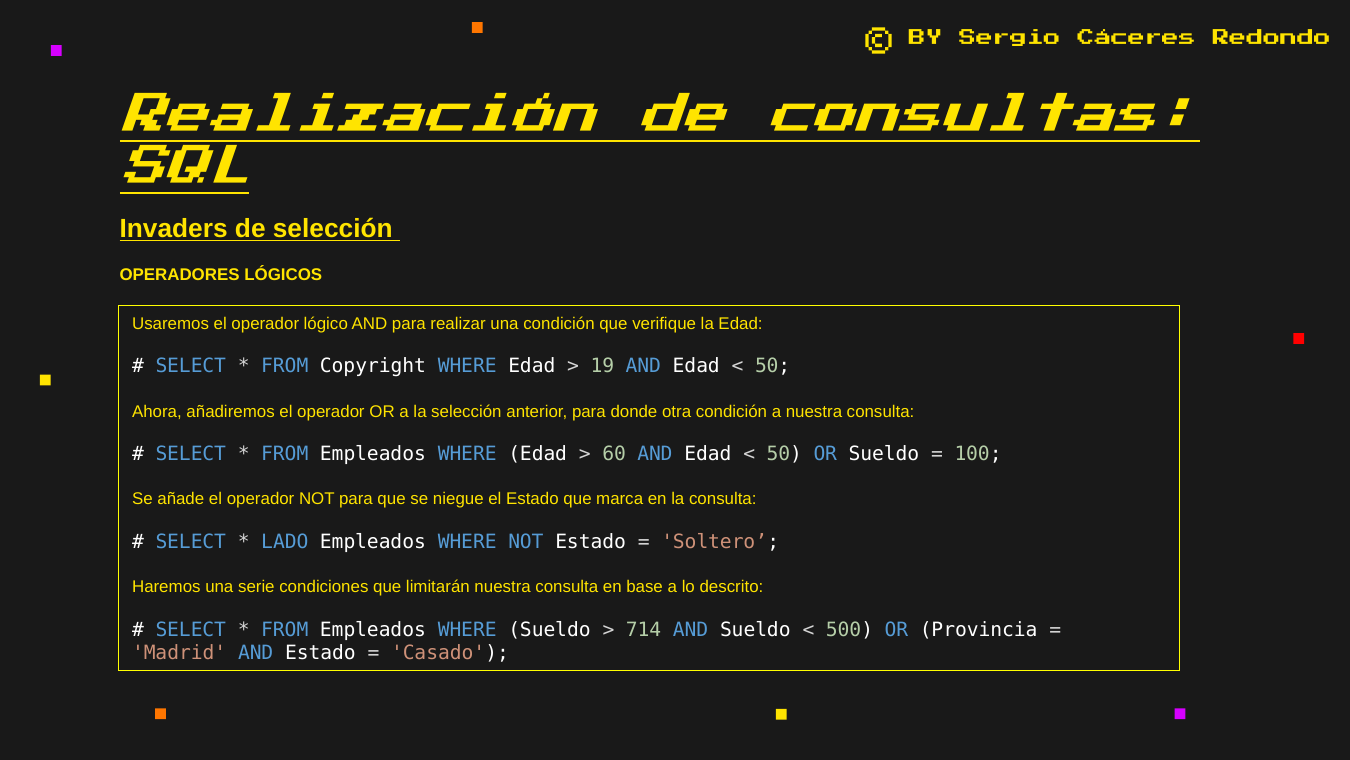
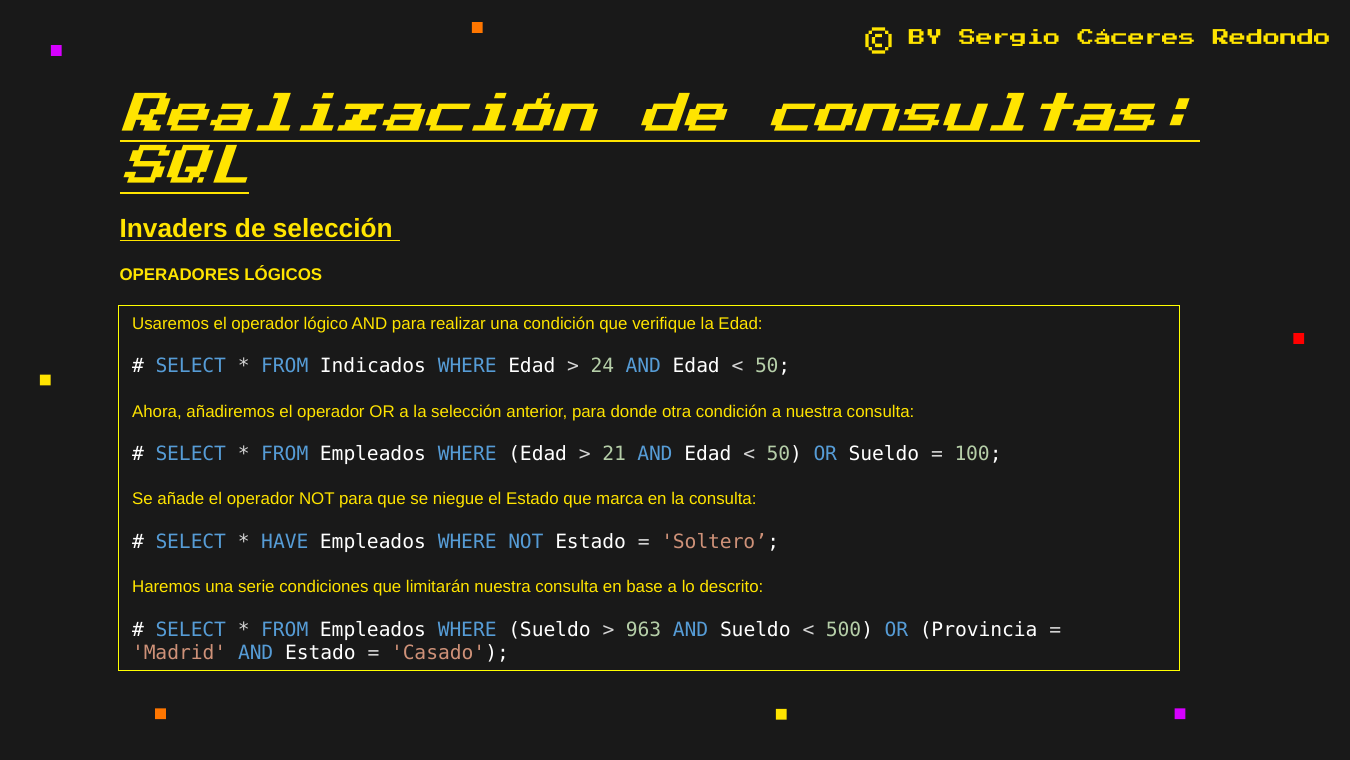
Copyright: Copyright -> Indicados (373, 366)
19: 19 -> 24 (602, 366)
60: 60 -> 21 (614, 454)
LADO: LADO -> HAVE (285, 541)
714: 714 -> 963 (644, 629)
